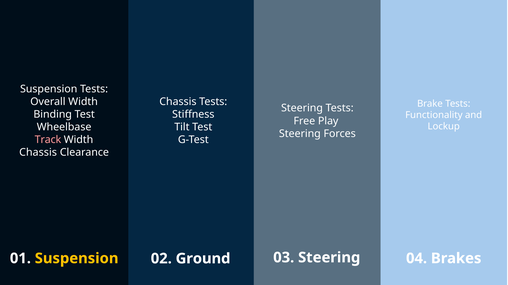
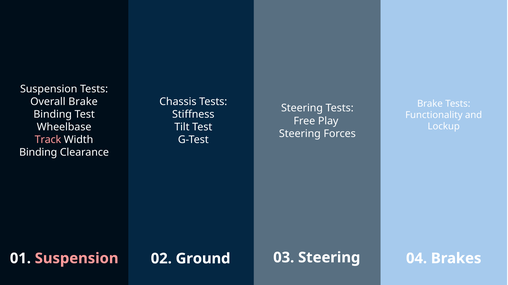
Overall Width: Width -> Brake (83, 102)
Chassis: Chassis -> Binding (38, 153)
Suspension colour: yellow -> pink (77, 259)
